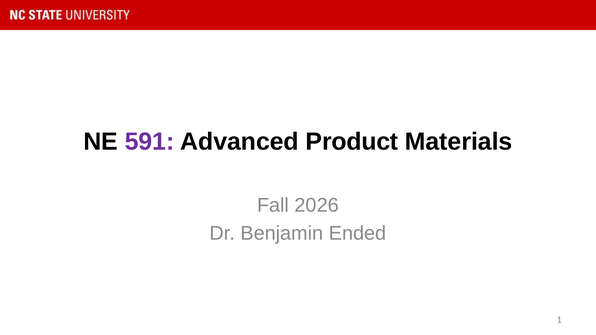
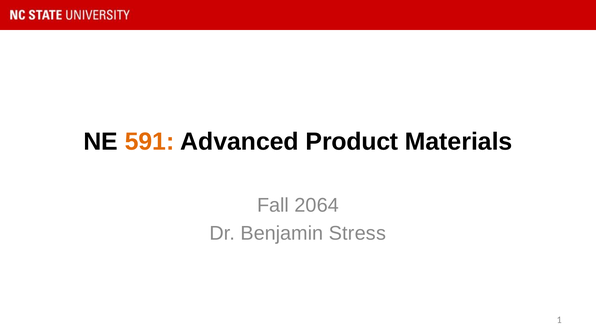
591 colour: purple -> orange (150, 142)
2026: 2026 -> 2064 (317, 206)
Ended: Ended -> Stress (357, 233)
